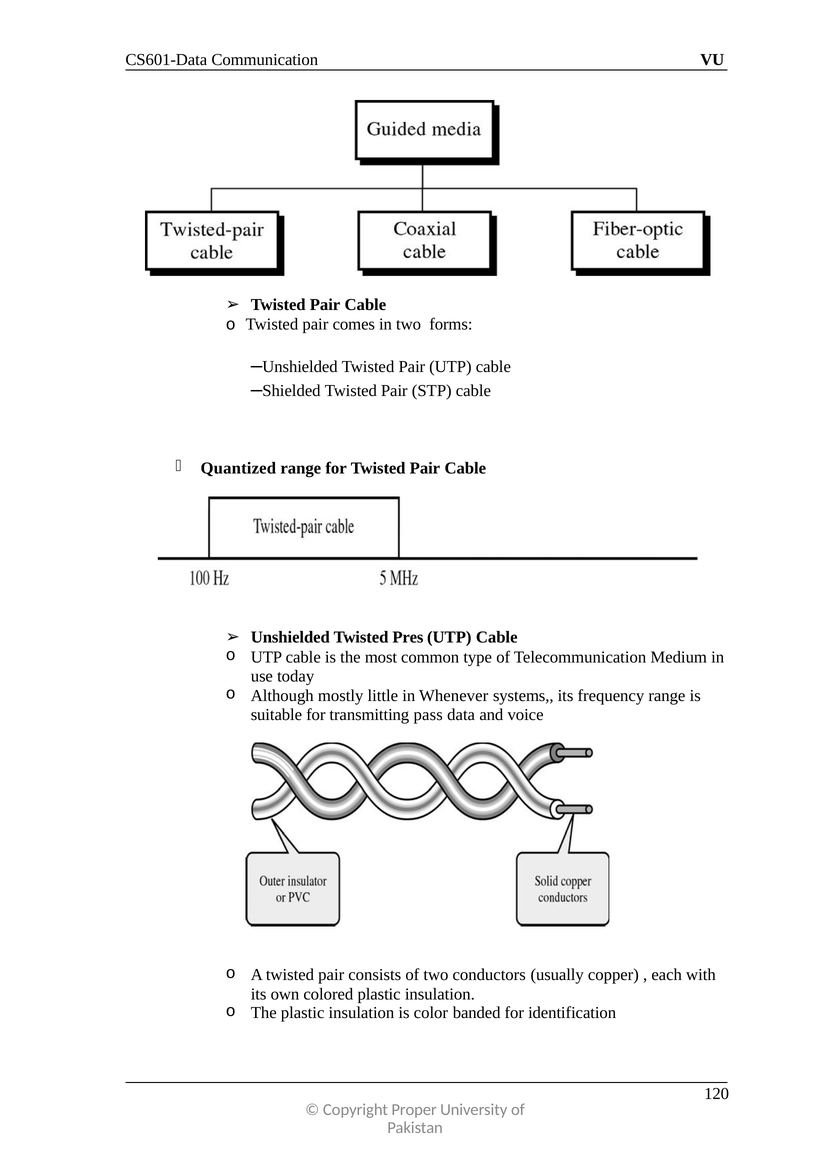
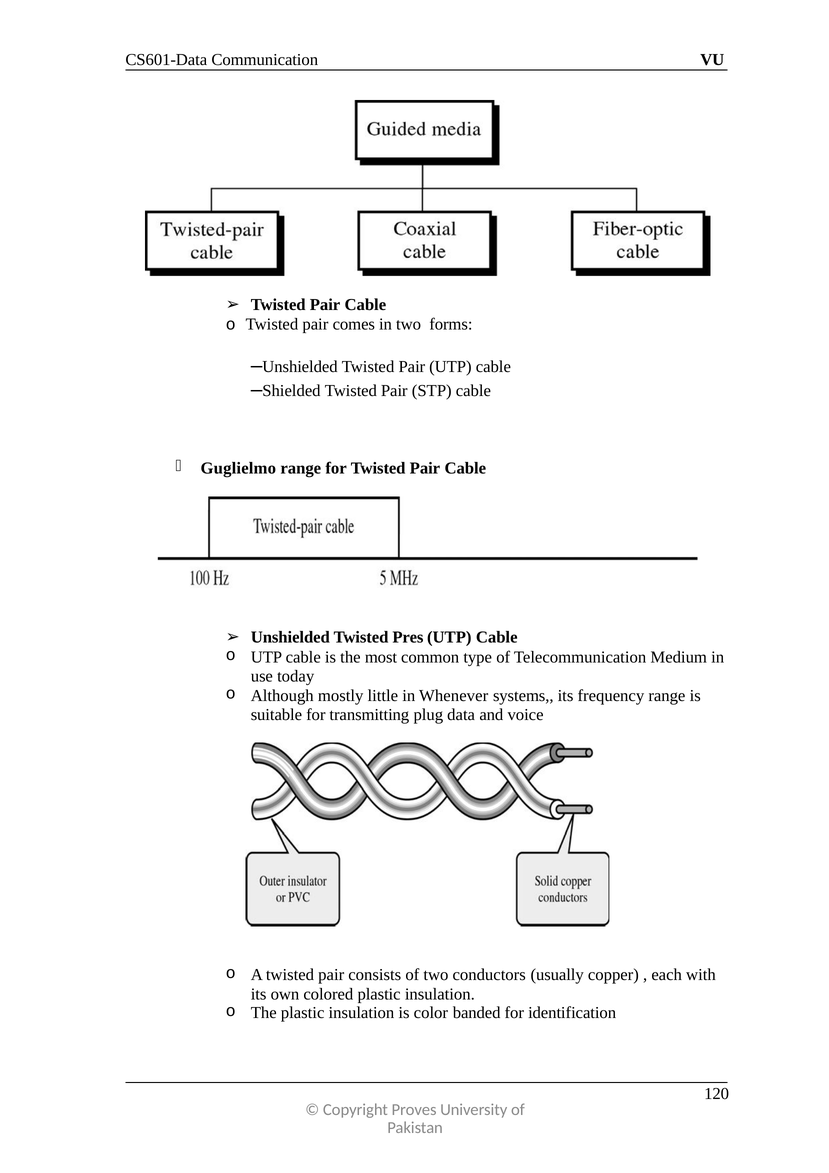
Quantized: Quantized -> Guglielmo (238, 468)
pass: pass -> plug (428, 715)
Proper: Proper -> Proves (414, 1110)
